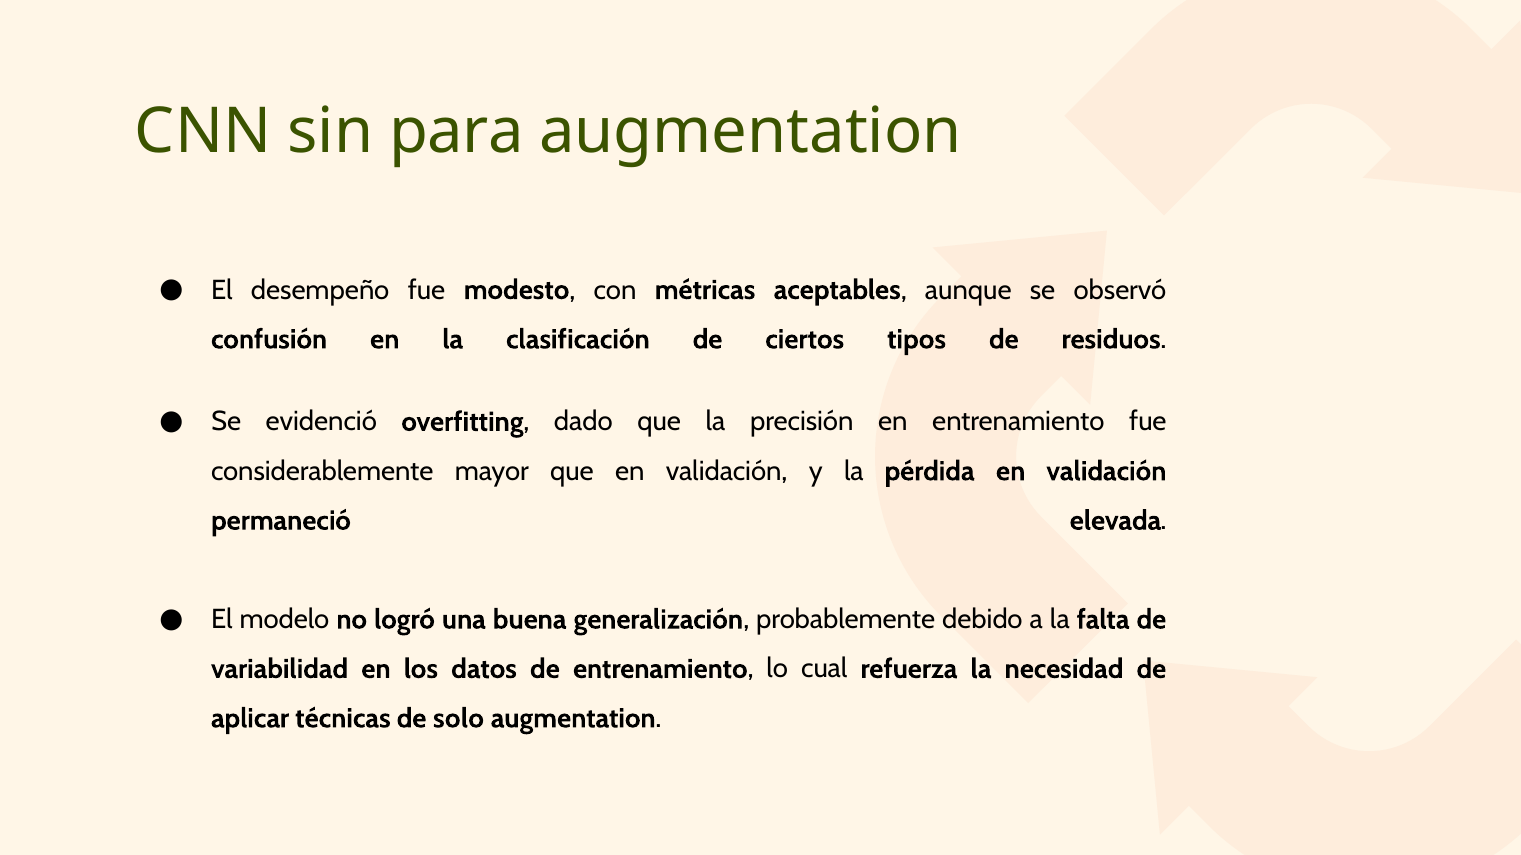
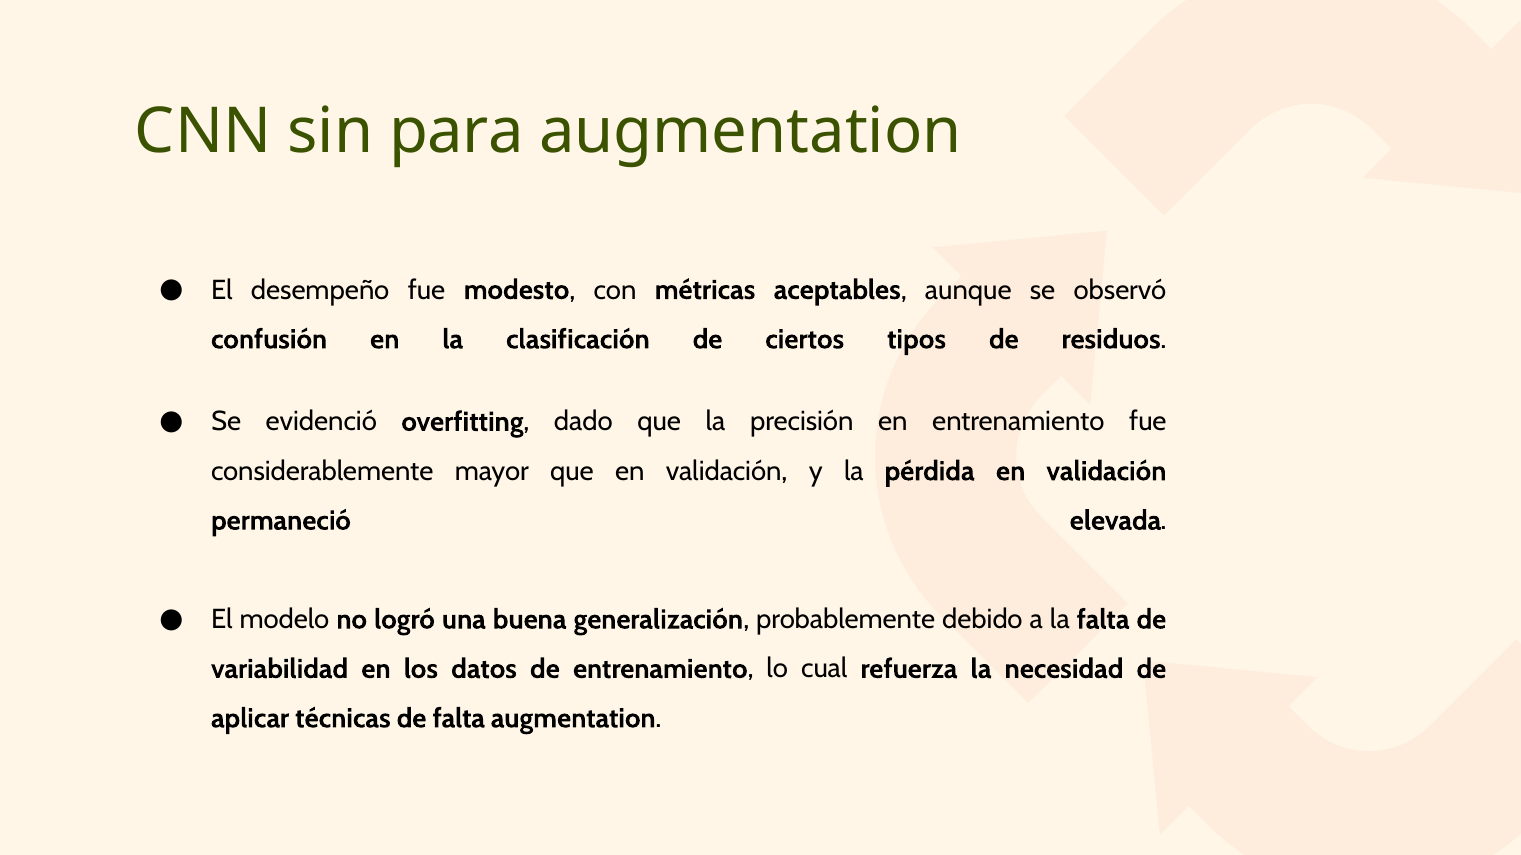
de solo: solo -> falta (459, 719)
